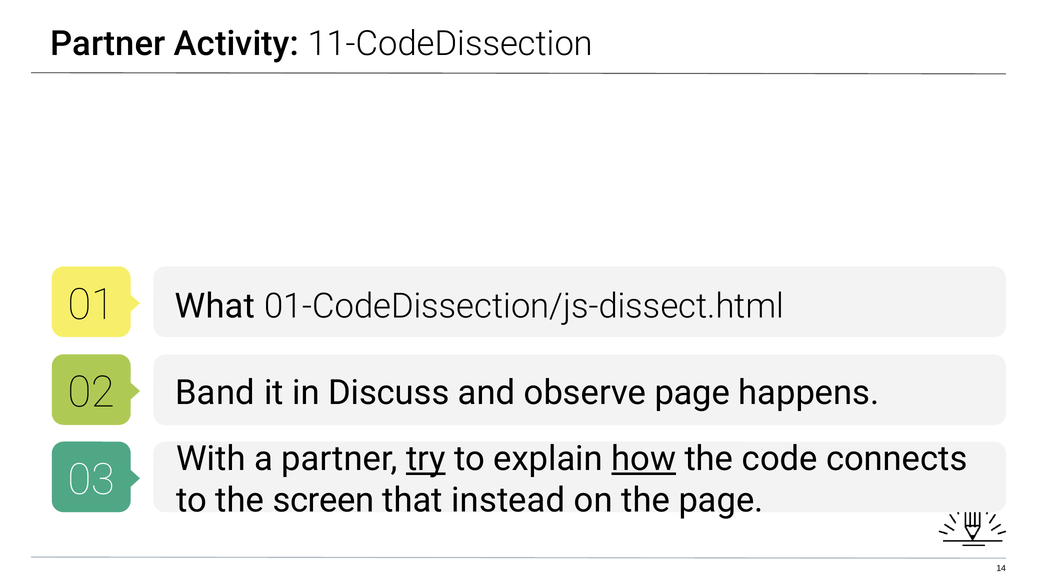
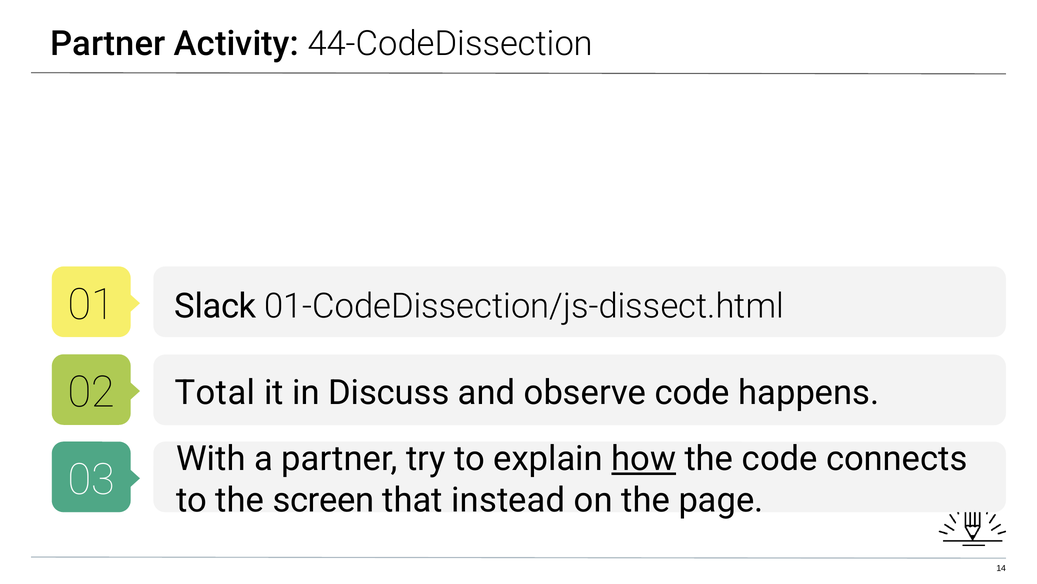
11-CodeDissection: 11-CodeDissection -> 44-CodeDissection (450, 44)
What: What -> Slack (215, 306)
Band: Band -> Total (215, 392)
observe page: page -> code (692, 392)
try underline: present -> none (426, 458)
